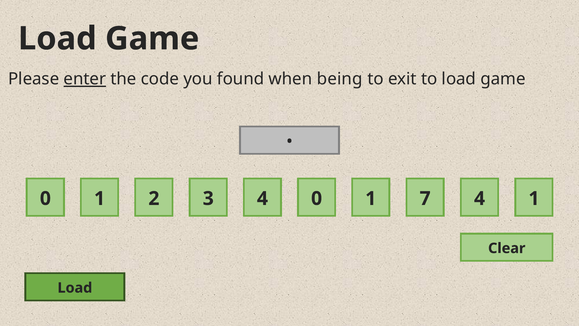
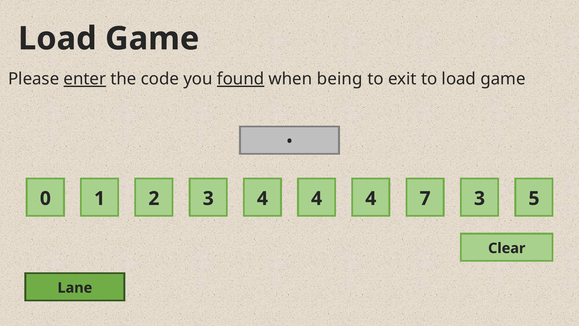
found underline: none -> present (241, 79)
0: 0 -> 4 (317, 198)
1 1: 1 -> 4 (371, 198)
7 4: 4 -> 3 (480, 198)
0 1: 1 -> 5 (534, 198)
Load: Load -> Lane (75, 288)
